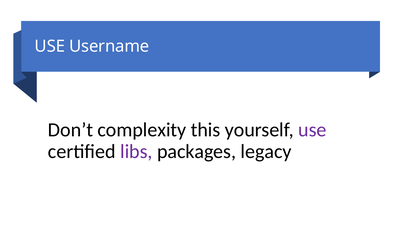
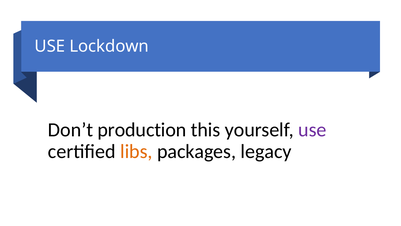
Username: Username -> Lockdown (109, 46)
complexity: complexity -> production (142, 130)
libs colour: purple -> orange (136, 151)
